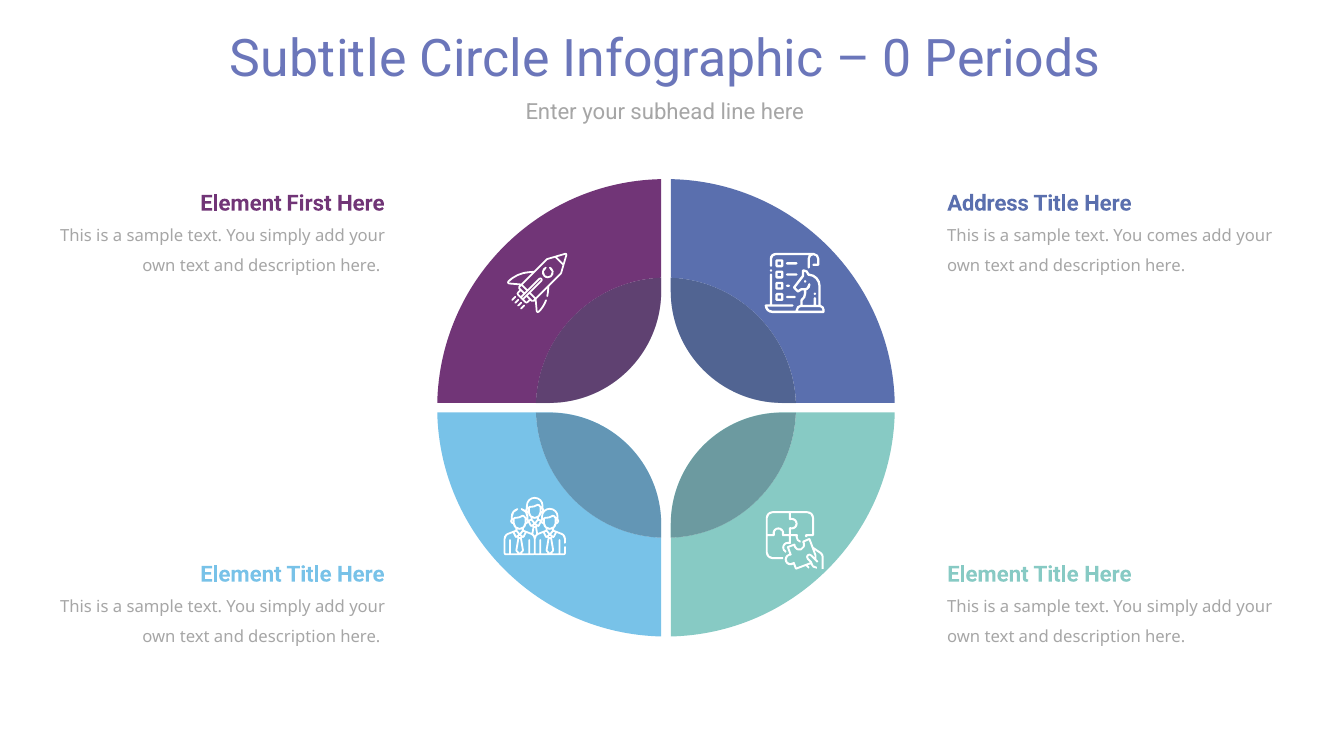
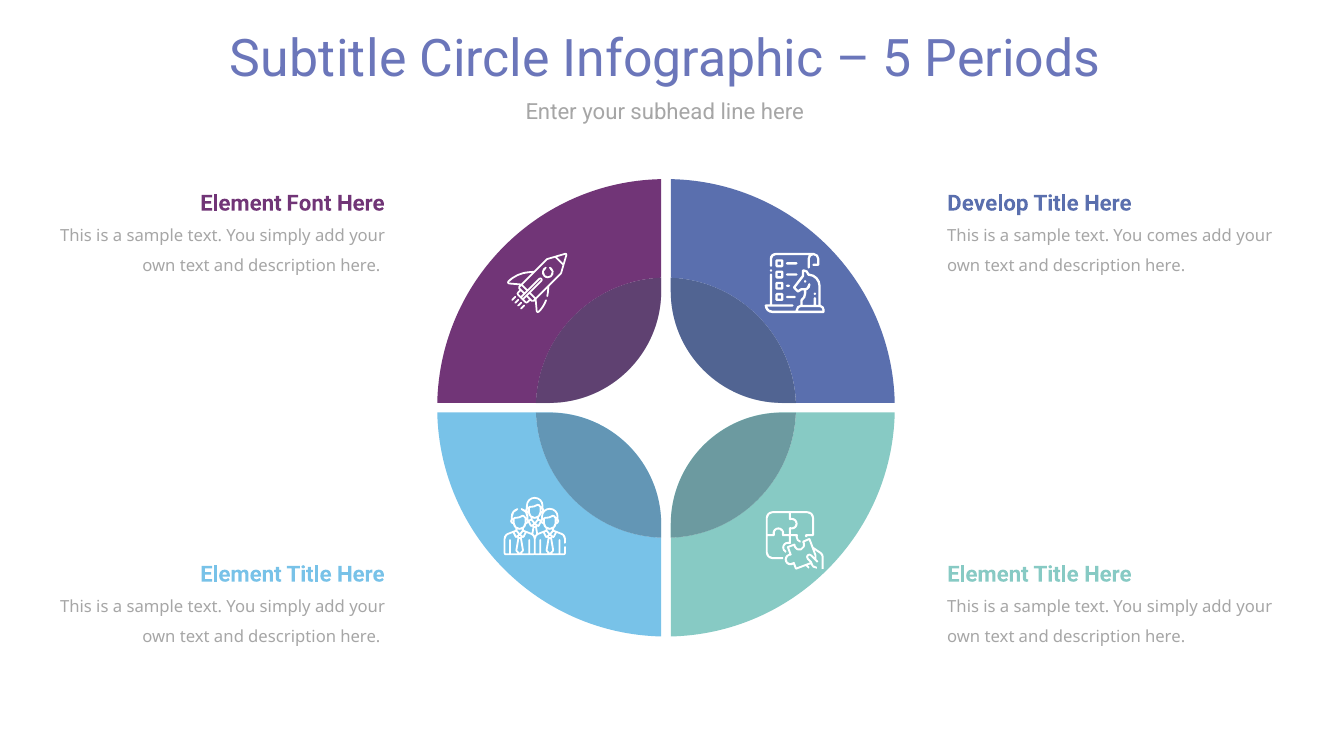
0: 0 -> 5 (898, 59)
First: First -> Font (309, 203)
Address: Address -> Develop (988, 203)
